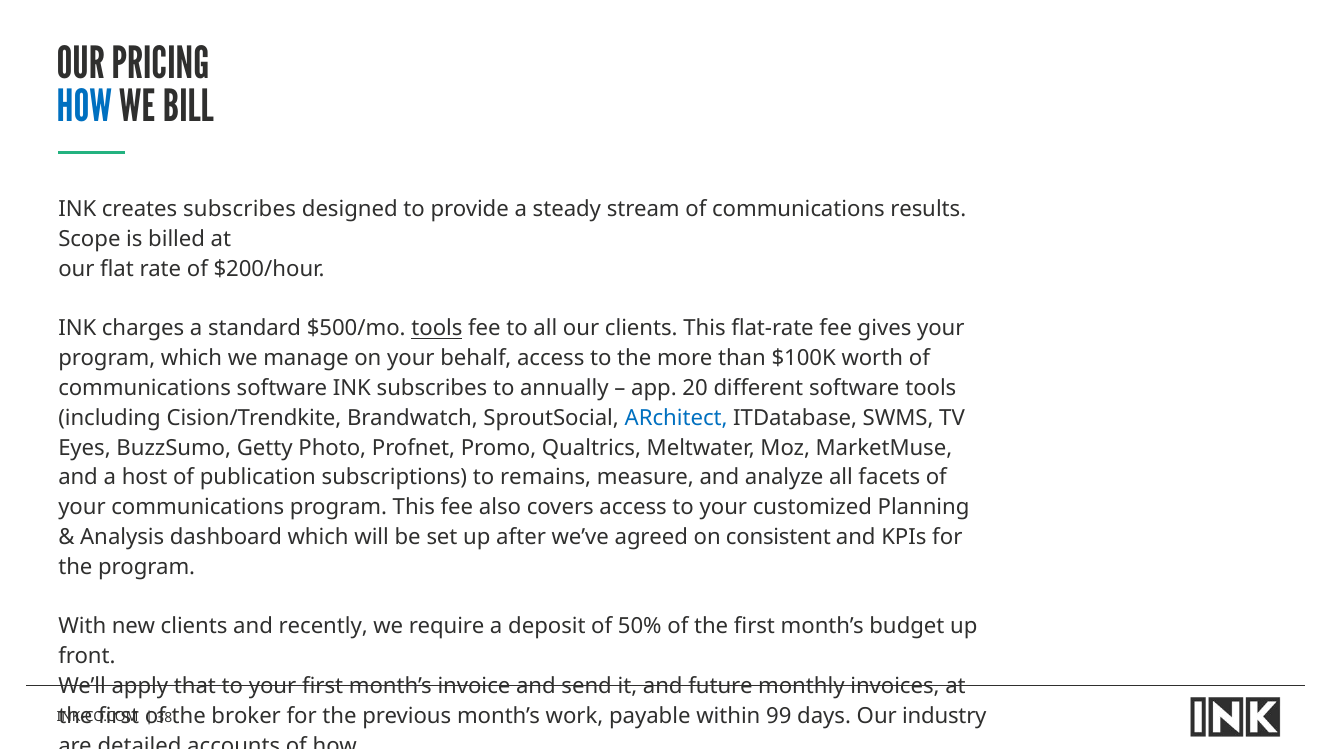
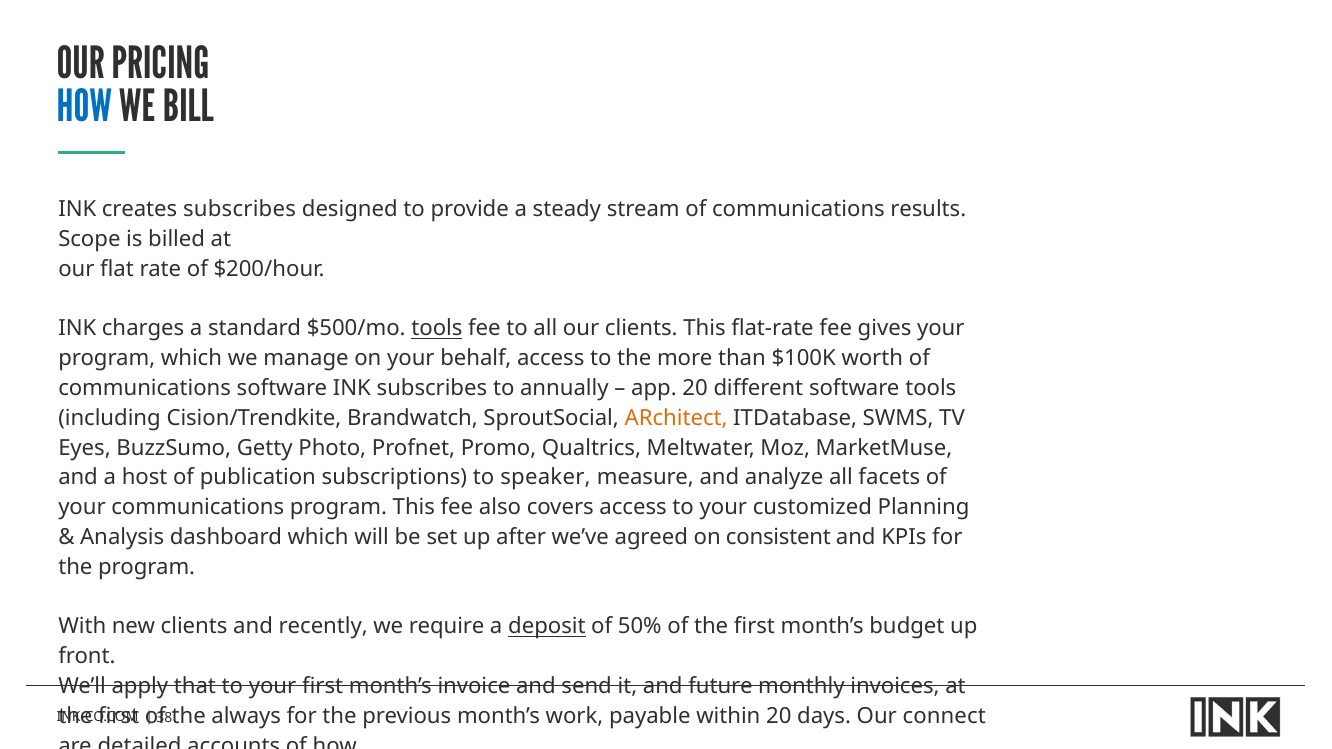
ARchitect colour: blue -> orange (676, 418)
remains: remains -> speaker (545, 478)
deposit underline: none -> present (547, 627)
broker: broker -> always (246, 716)
within 99: 99 -> 20 (779, 716)
industry: industry -> connect (944, 716)
